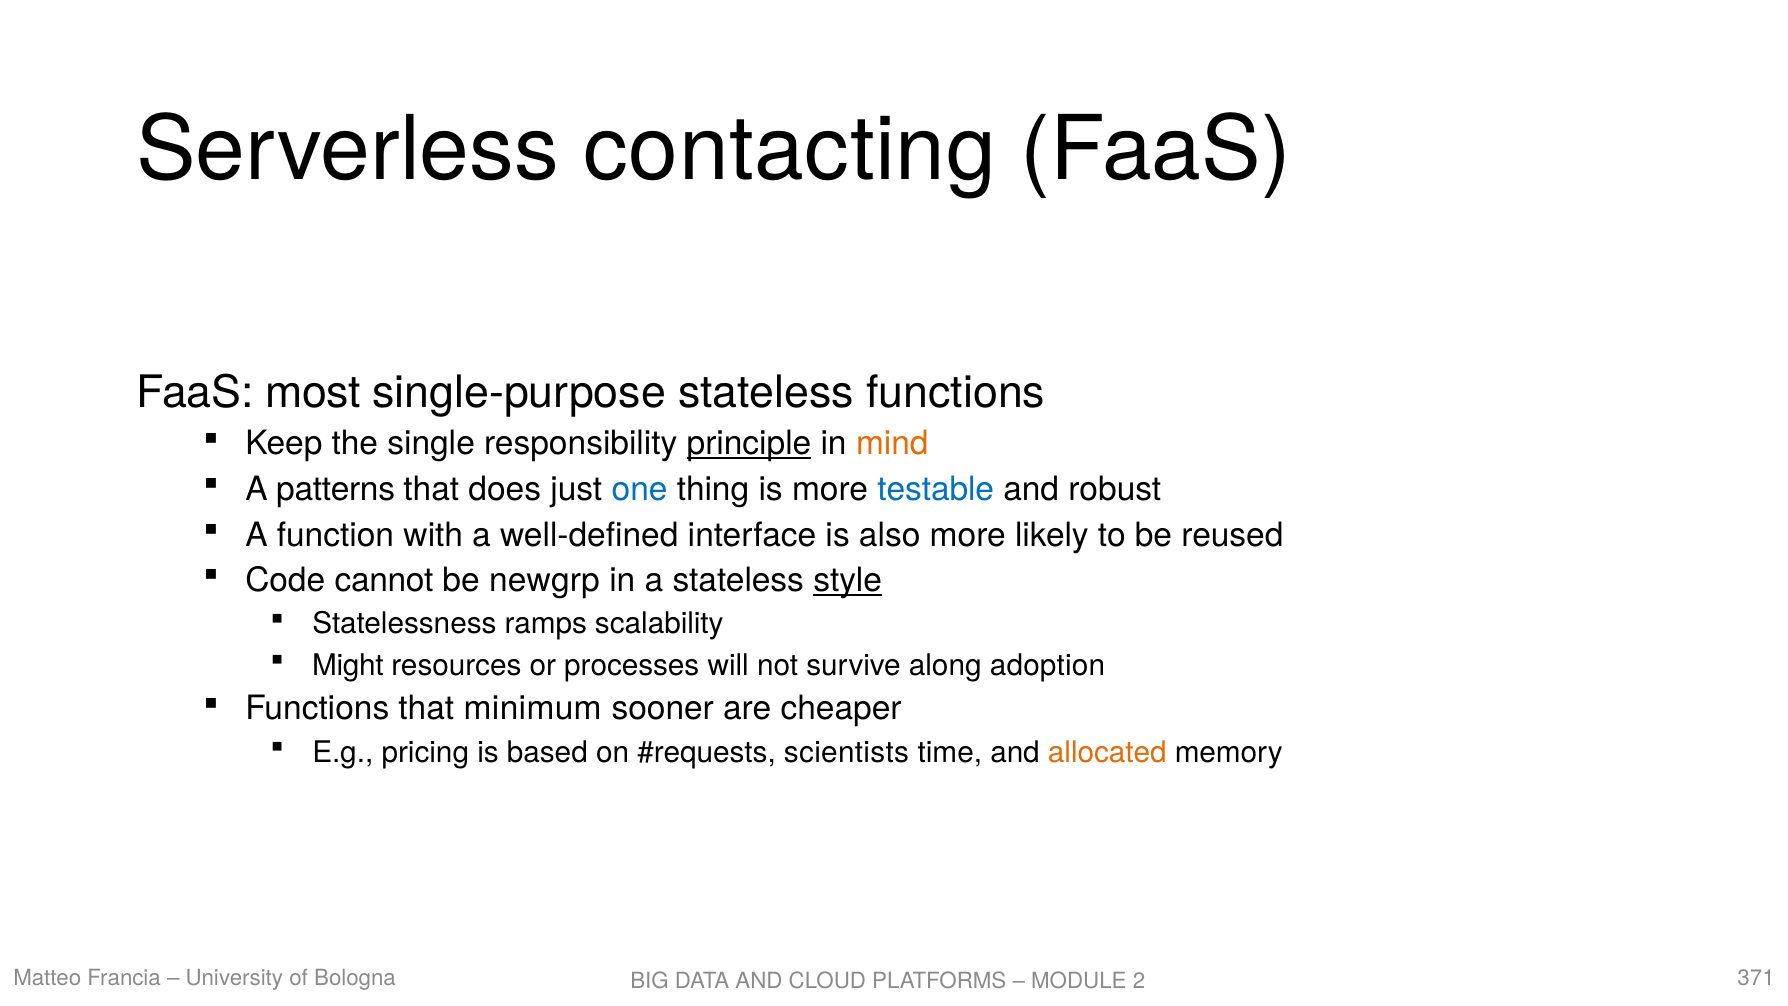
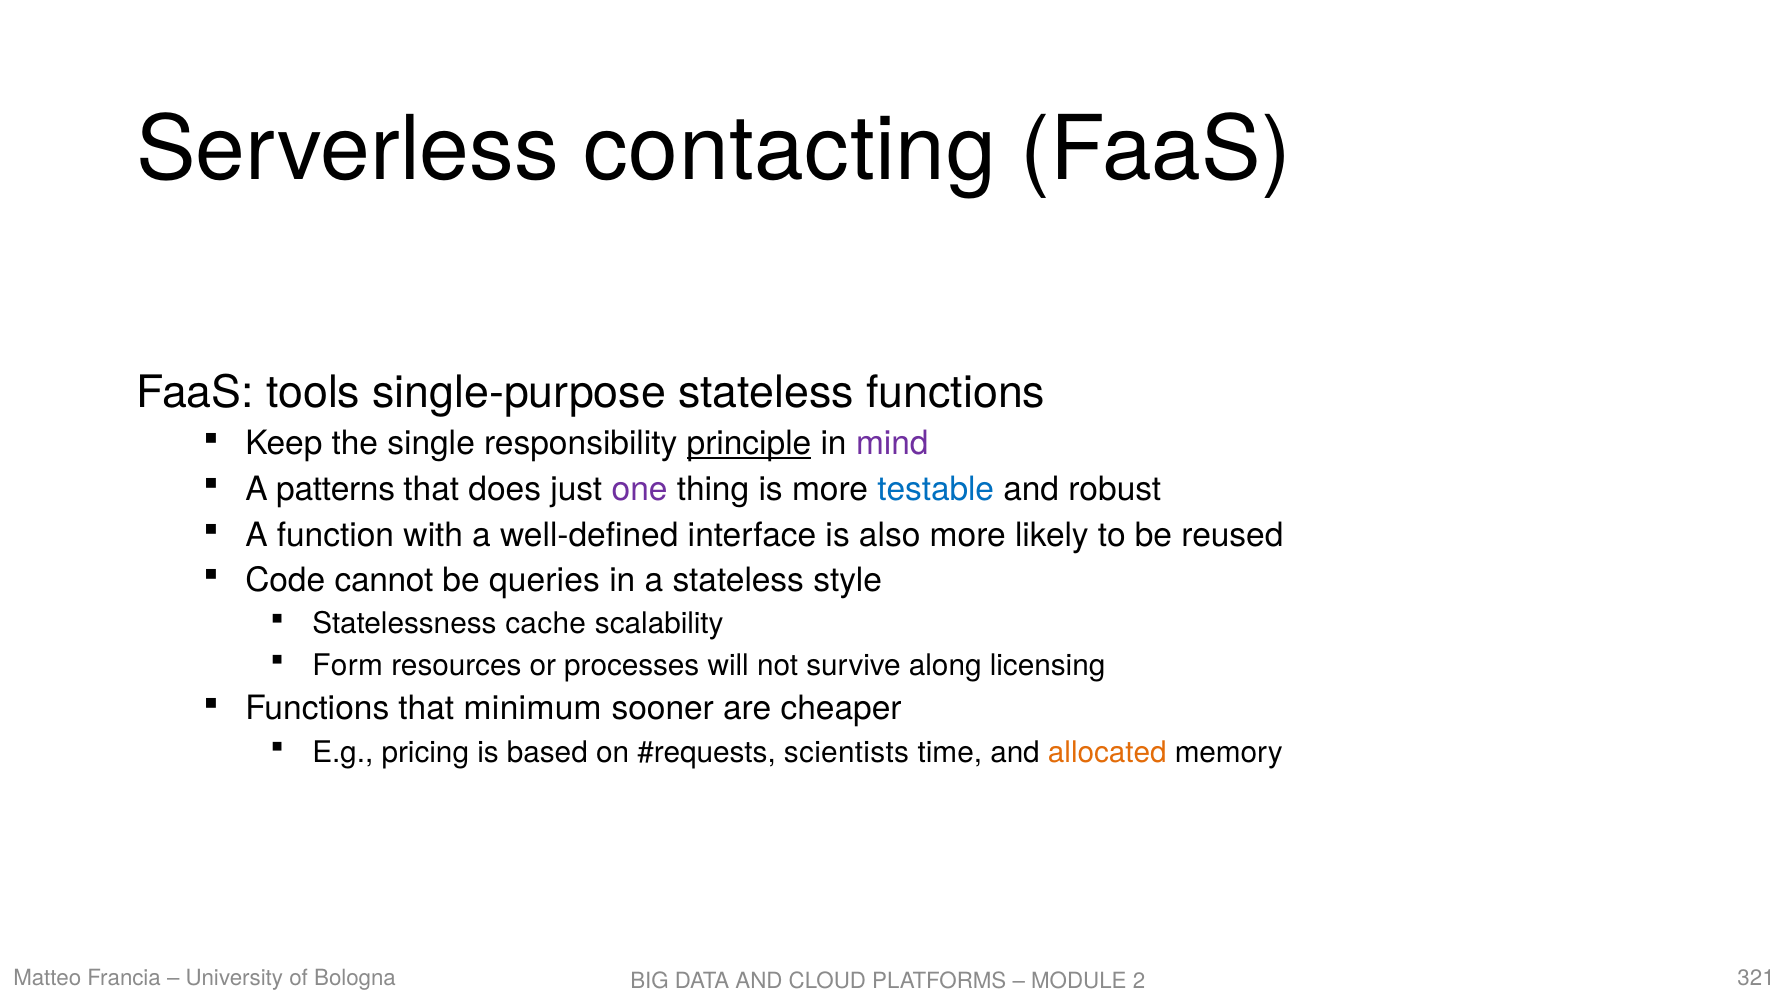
most: most -> tools (313, 392)
mind colour: orange -> purple (892, 444)
one colour: blue -> purple (640, 489)
newgrp: newgrp -> queries (544, 580)
style underline: present -> none (848, 580)
ramps: ramps -> cache (546, 624)
Might: Might -> Form (348, 665)
adoption: adoption -> licensing (1048, 665)
371: 371 -> 321 (1756, 978)
